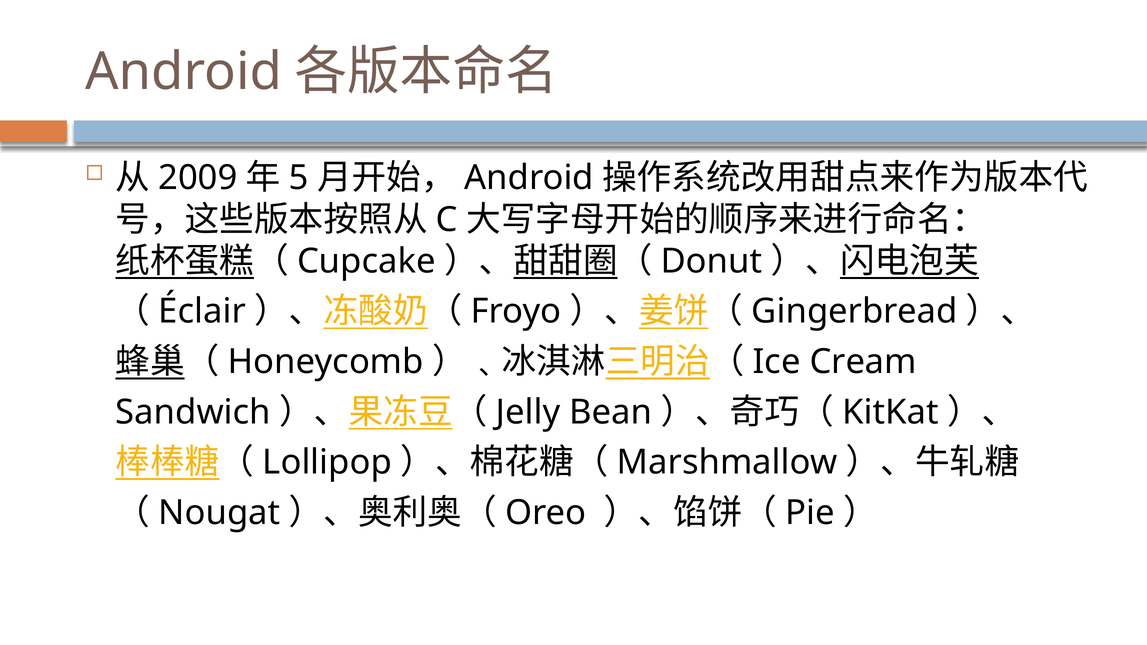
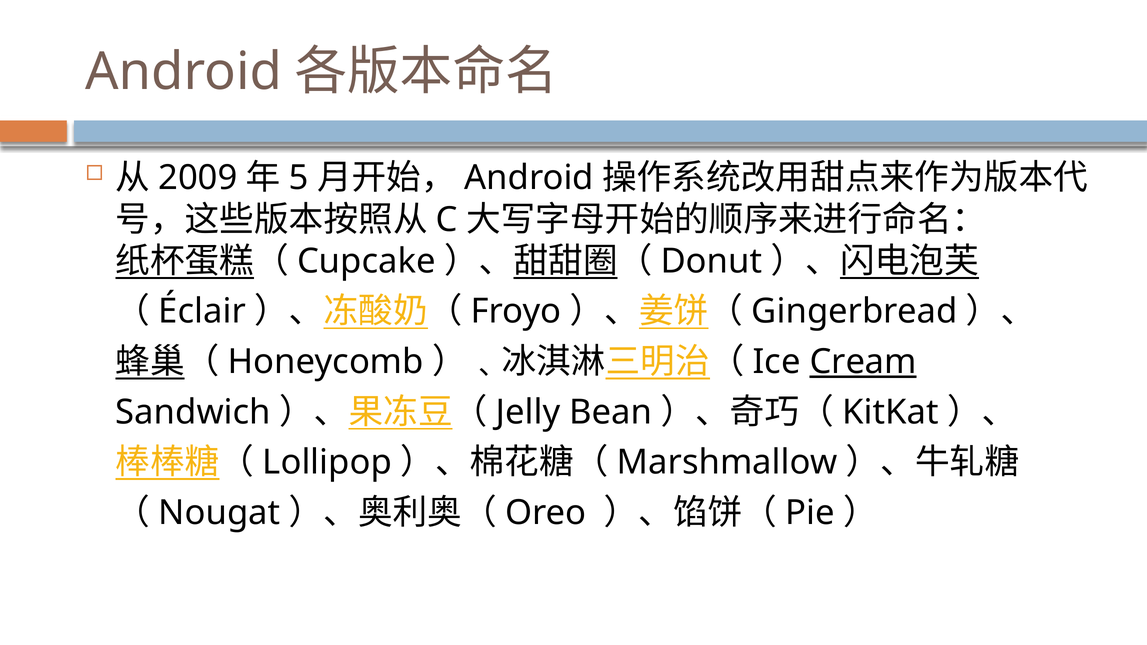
Cream underline: none -> present (863, 362)
